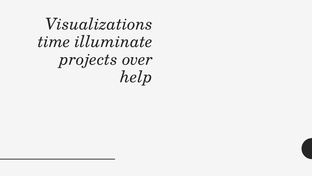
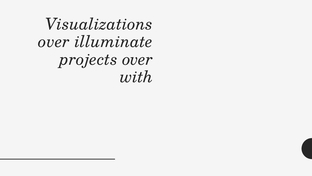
time: time -> over (54, 42)
help: help -> with (136, 77)
